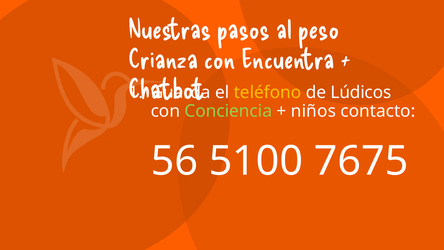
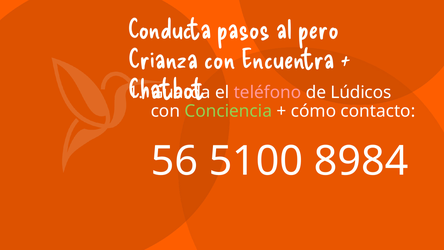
Nuestras: Nuestras -> Conducta (170, 30)
peso: peso -> pero (319, 30)
teléfono colour: yellow -> pink (268, 92)
niños: niños -> cómo (314, 111)
7675: 7675 -> 8984 (361, 161)
